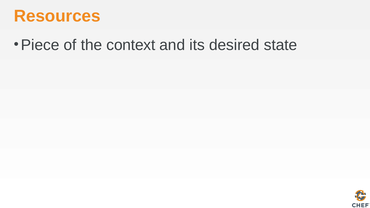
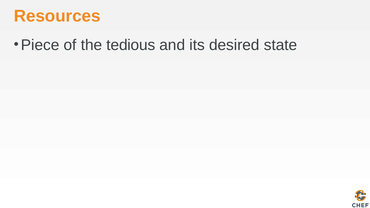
context: context -> tedious (131, 45)
